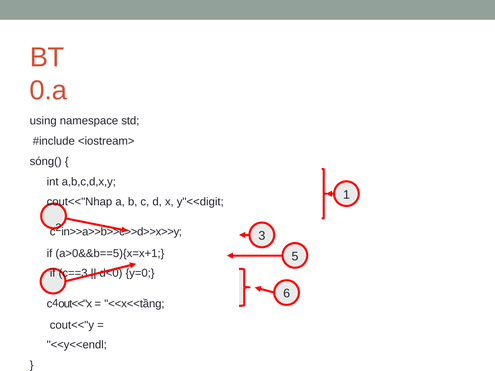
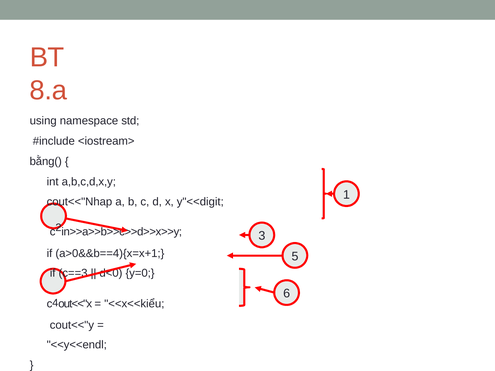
0.a: 0.a -> 8.a (48, 91)
sóng(: sóng( -> bằng( (46, 161)
a>0&&b==5){x=x+1: a>0&&b==5){x=x+1 -> a>0&&b==4){x=x+1 (110, 254)
<<x<<tầng: <<x<<tầng -> <<x<<kiểu (134, 304)
